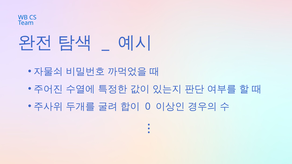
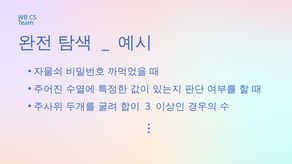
0: 0 -> 3 (148, 107)
